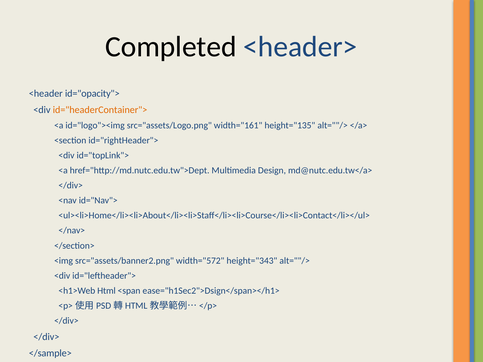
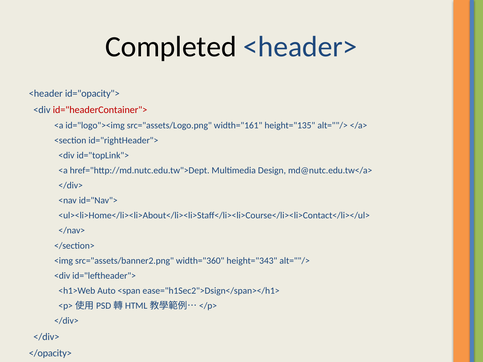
id="headerContainer"> colour: orange -> red (100, 110)
width="572: width="572 -> width="360 (200, 261)
Html: Html -> Auto (106, 291)
</sample>: </sample> -> </opacity> (50, 353)
